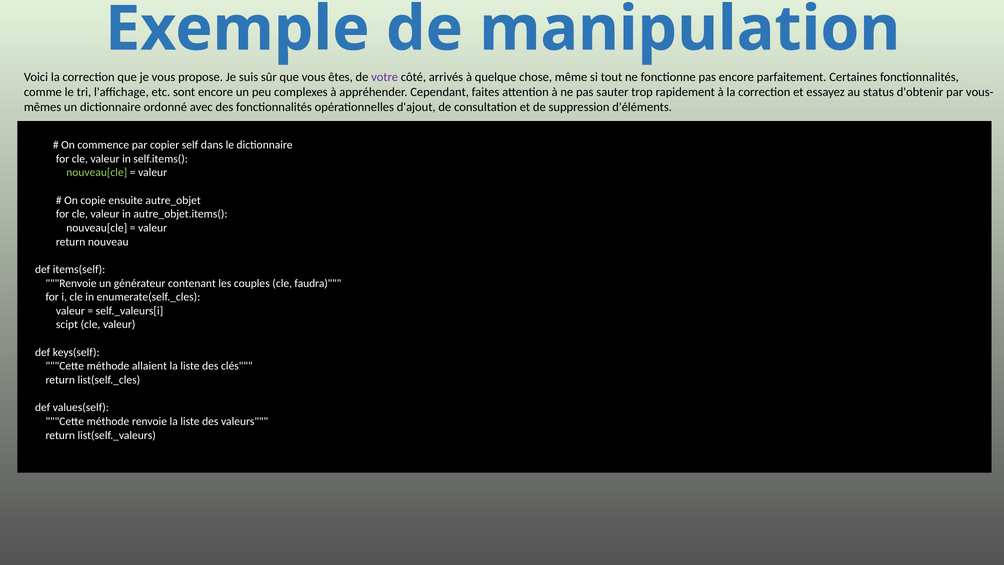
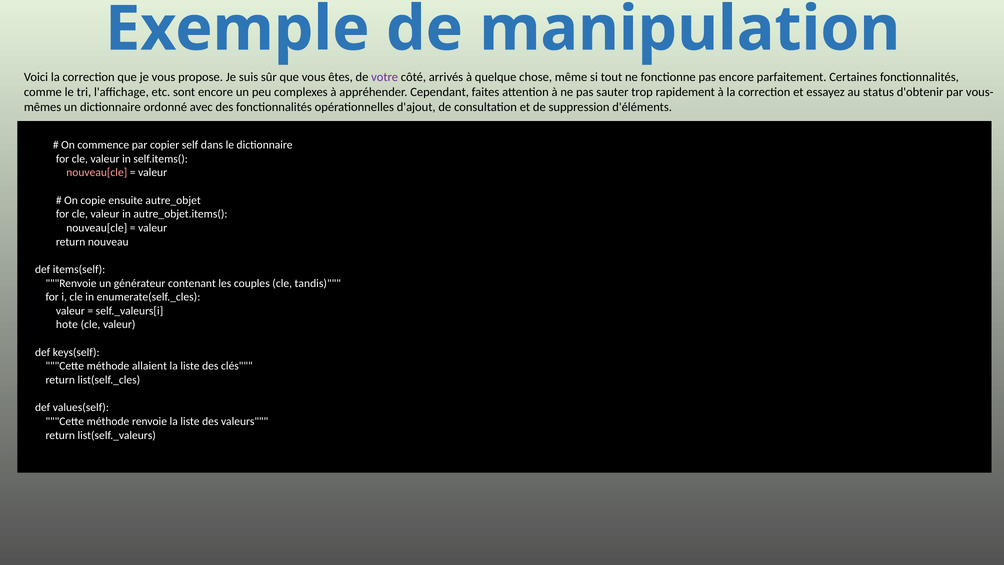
nouveau[cle colour: light green -> pink (97, 173)
faudra: faudra -> tandis (318, 283)
scipt: scipt -> hote (67, 325)
